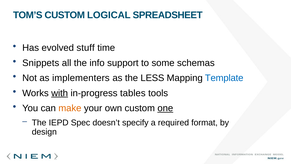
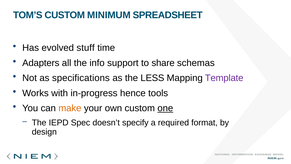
LOGICAL: LOGICAL -> MINIMUM (109, 15)
Snippets: Snippets -> Adapters (41, 63)
some: some -> share (163, 63)
implementers: implementers -> specifications (81, 78)
Template colour: blue -> purple (224, 78)
with underline: present -> none (60, 93)
tables: tables -> hence (133, 93)
